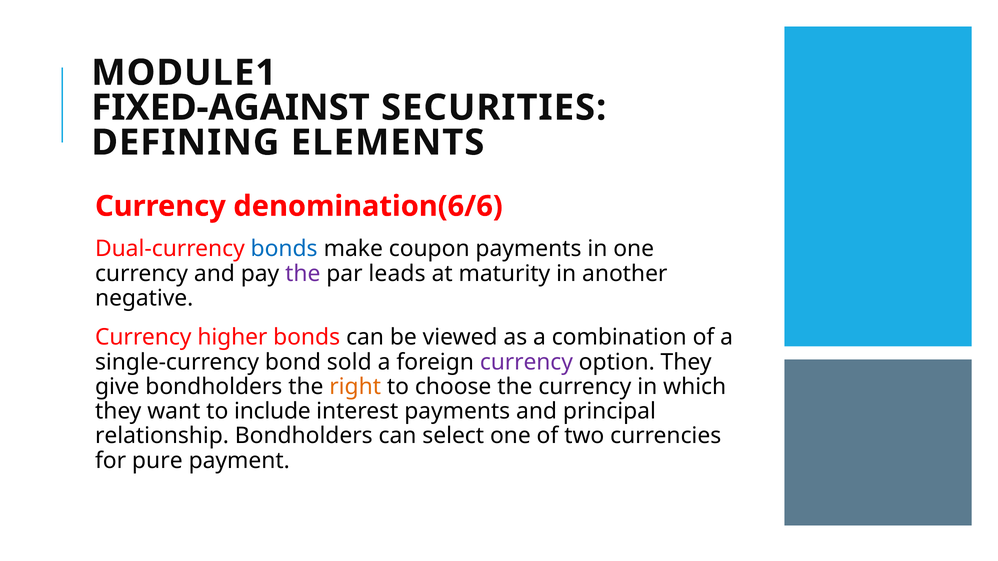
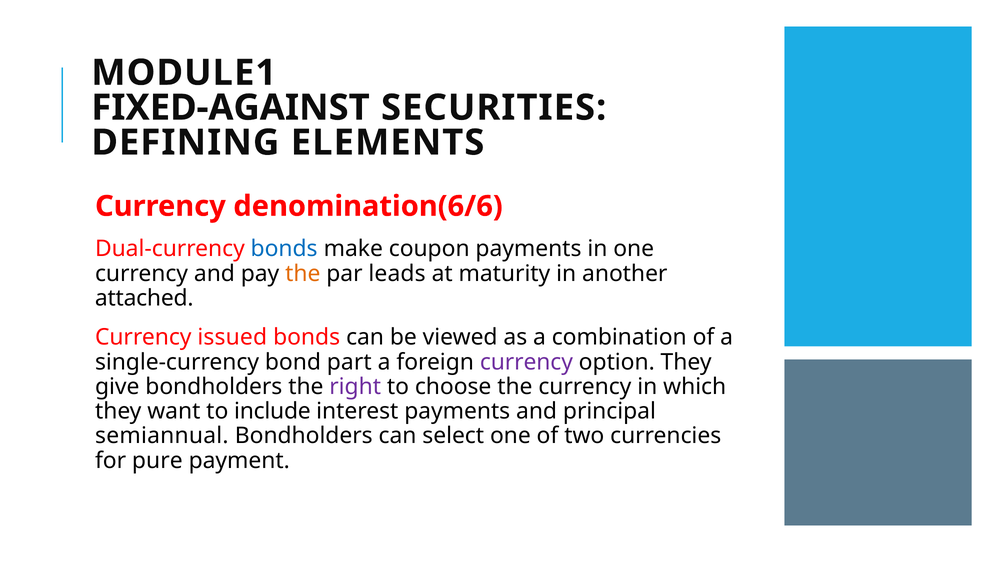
the colour: purple -> orange (303, 274)
negative: negative -> attached (144, 298)
higher: higher -> issued (232, 338)
sold: sold -> part (349, 362)
right colour: orange -> purple (355, 387)
relationship: relationship -> semiannual (162, 436)
